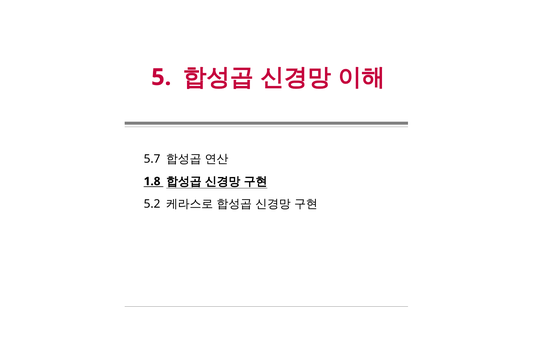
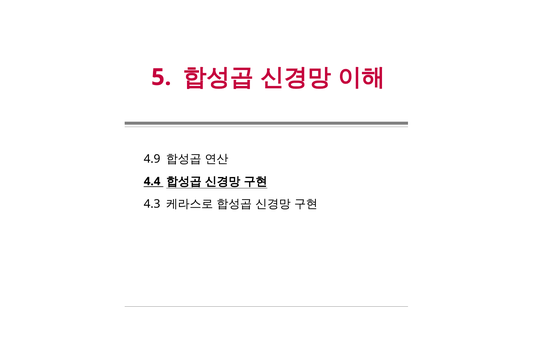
5.7: 5.7 -> 4.9 (152, 159)
1.8: 1.8 -> 4.4 (152, 181)
5.2: 5.2 -> 4.3 (152, 204)
